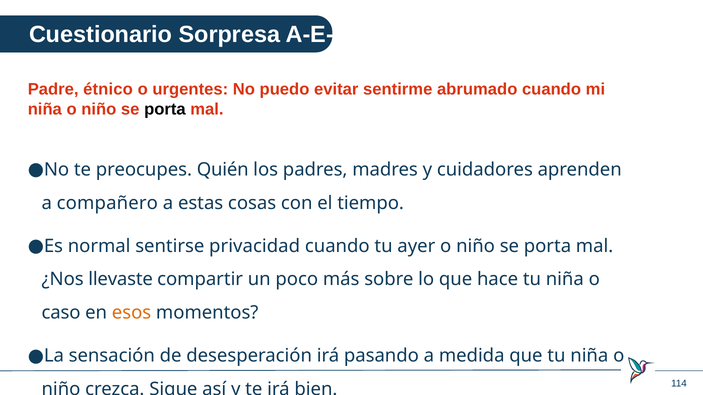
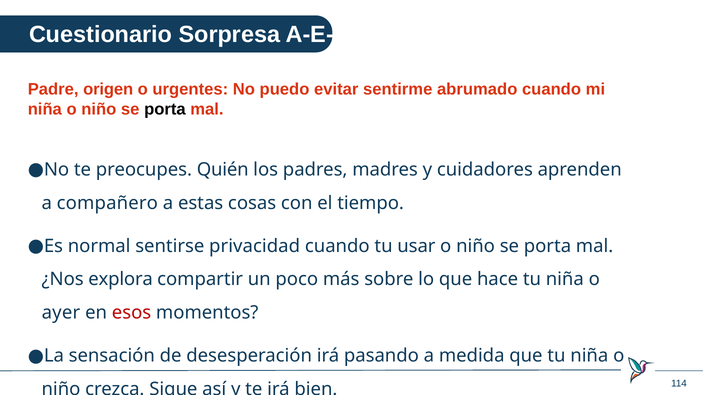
étnico: étnico -> origen (108, 89)
ayer: ayer -> usar (416, 246)
llevaste: llevaste -> explora (121, 280)
caso: caso -> ayer (61, 313)
esos colour: orange -> red (132, 313)
